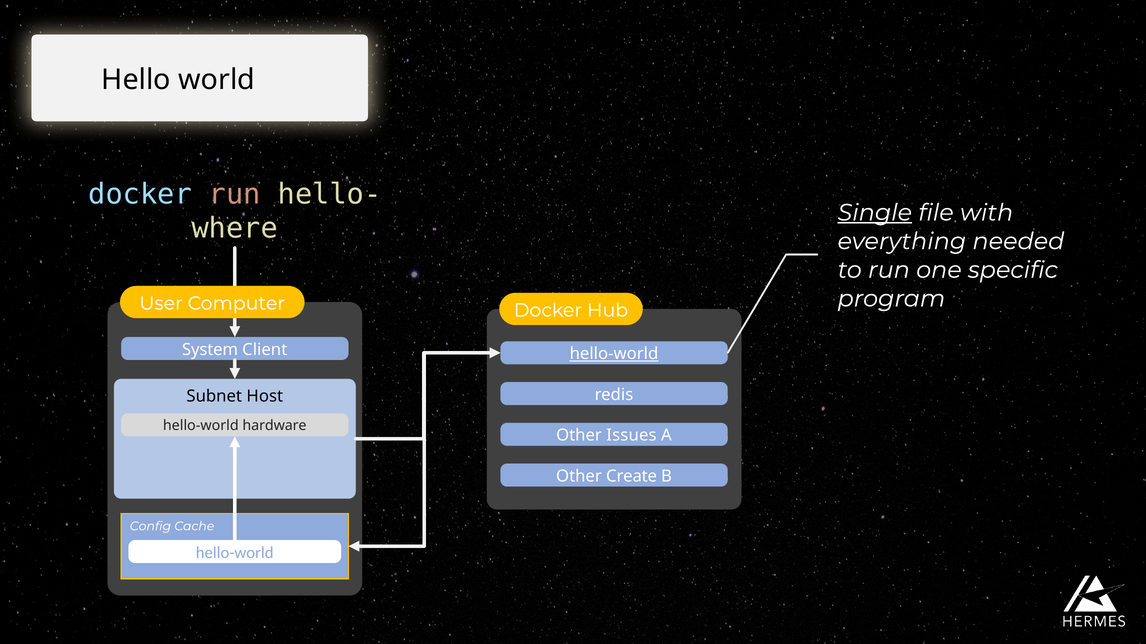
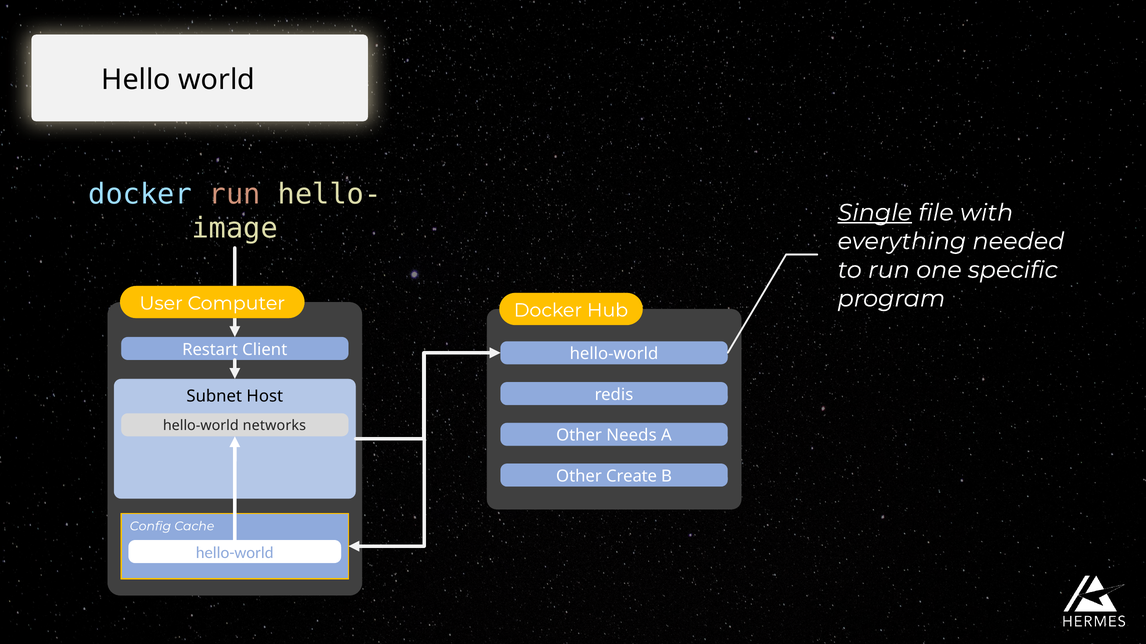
where: where -> image (235, 229)
System: System -> Restart (210, 350)
hello-world underline: present -> none (614, 354)
hardware: hardware -> networks (274, 426)
Issues: Issues -> Needs (631, 436)
